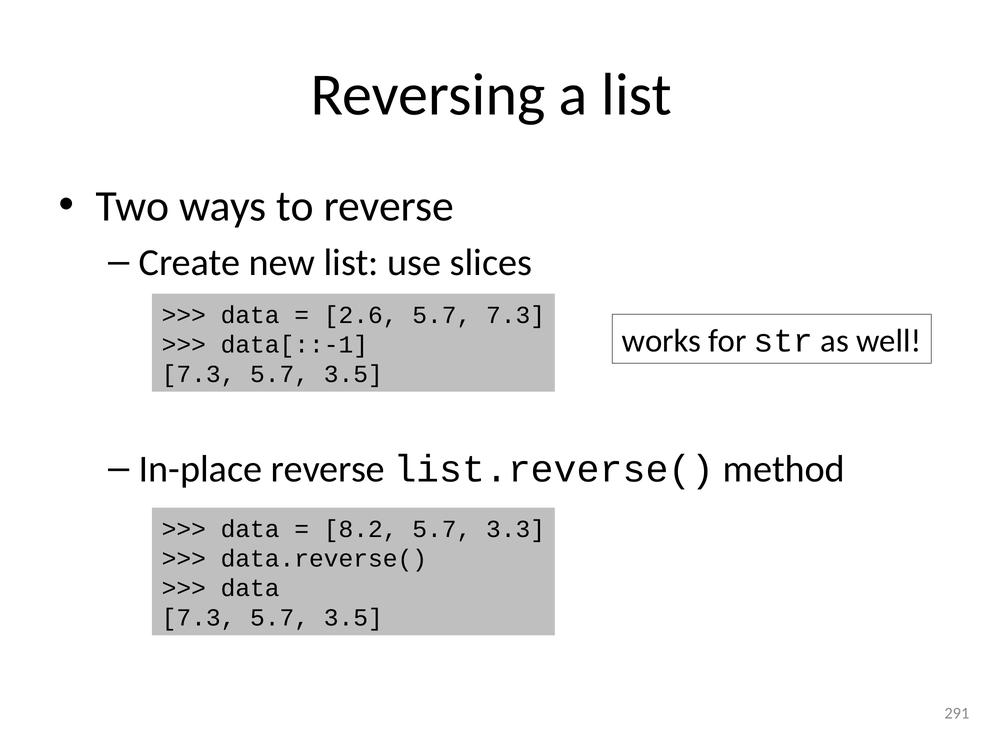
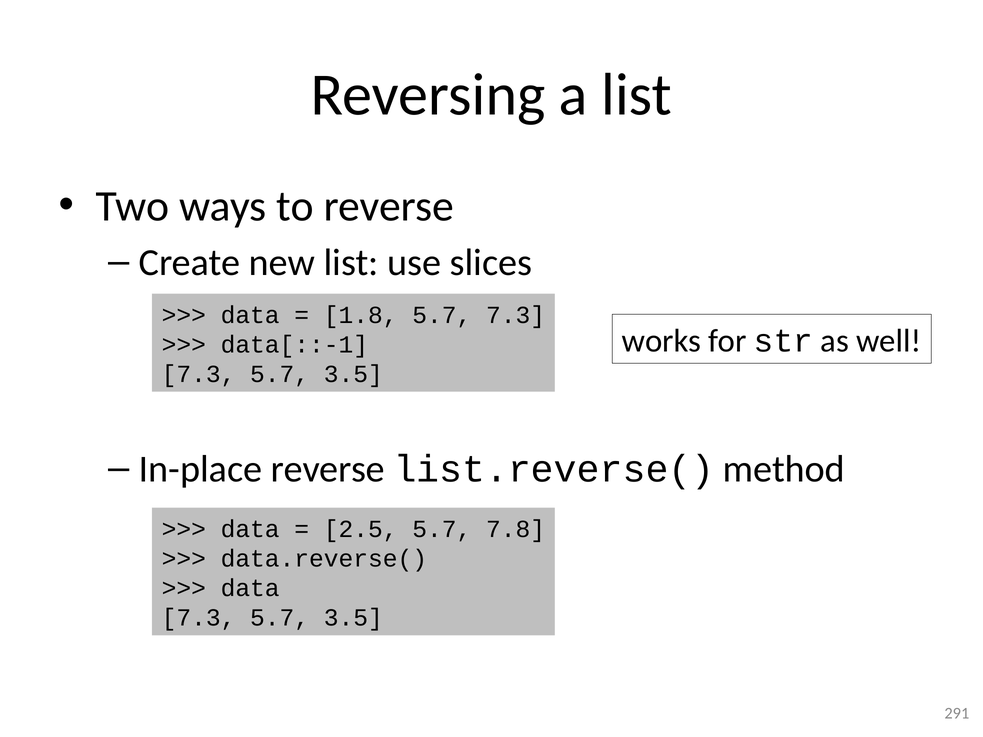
2.6: 2.6 -> 1.8 (361, 315)
8.2: 8.2 -> 2.5 (361, 529)
3.3: 3.3 -> 7.8 (516, 529)
